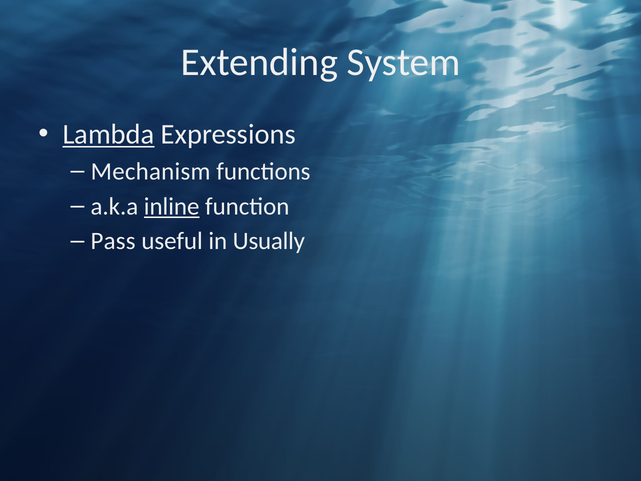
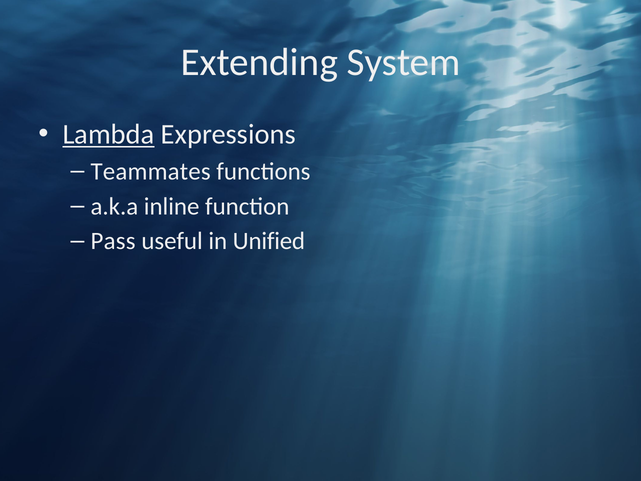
Mechanism: Mechanism -> Teammates (151, 171)
inline underline: present -> none (172, 206)
Usually: Usually -> Unified (269, 241)
